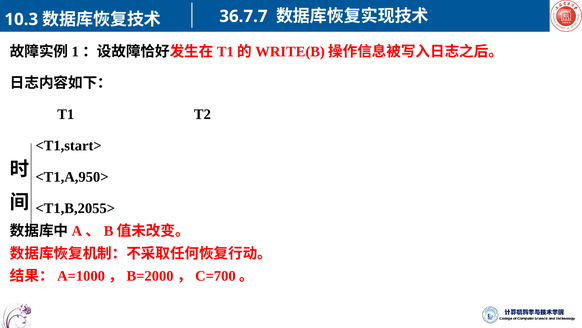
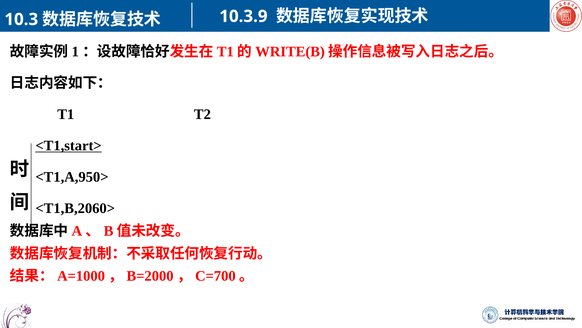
36.7.7: 36.7.7 -> 10.3.9 (243, 16)
<T1,start> underline: none -> present (69, 145)
<T1,B,2055>: <T1,B,2055> -> <T1,B,2060> (75, 208)
